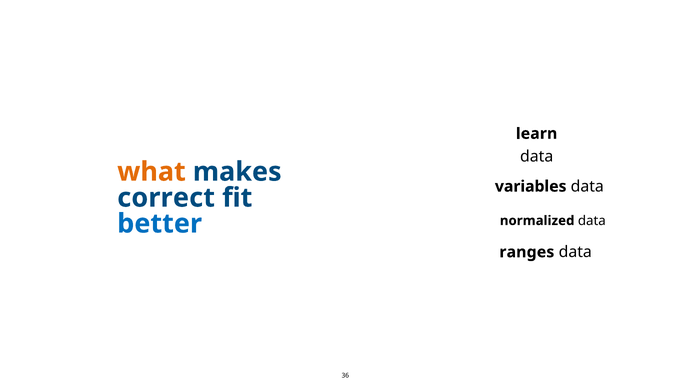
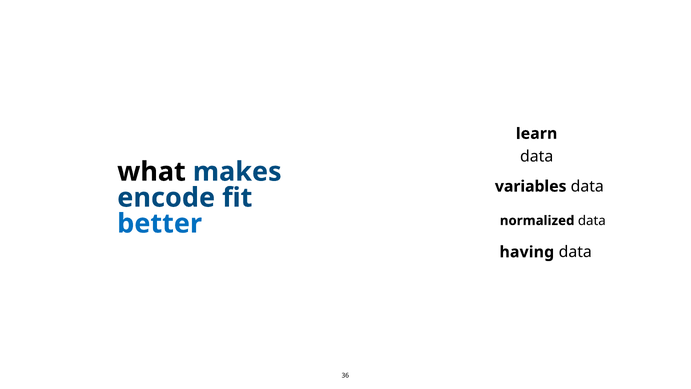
what colour: orange -> black (151, 172)
correct: correct -> encode (166, 198)
ranges: ranges -> having (527, 252)
